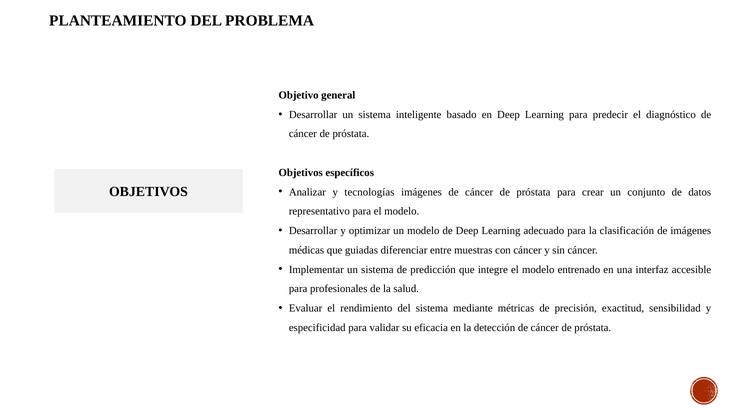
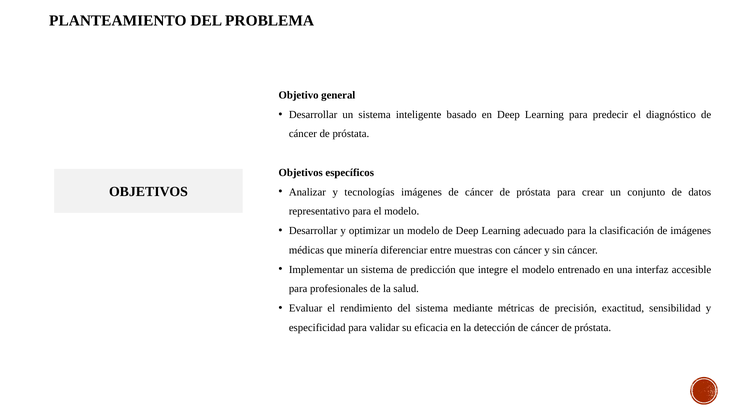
guiadas: guiadas -> minería (362, 250)
